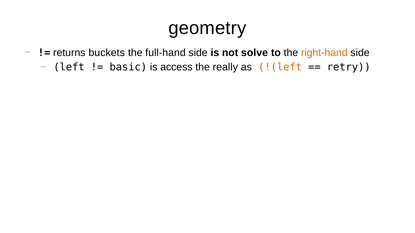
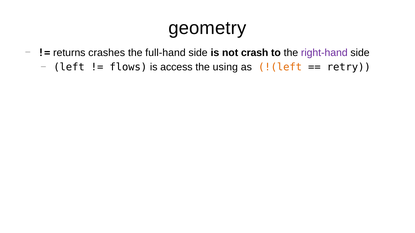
buckets: buckets -> crashes (107, 53)
solve: solve -> crash (255, 53)
right-hand colour: orange -> purple (324, 53)
basic: basic -> flows (128, 67)
really: really -> using (225, 67)
